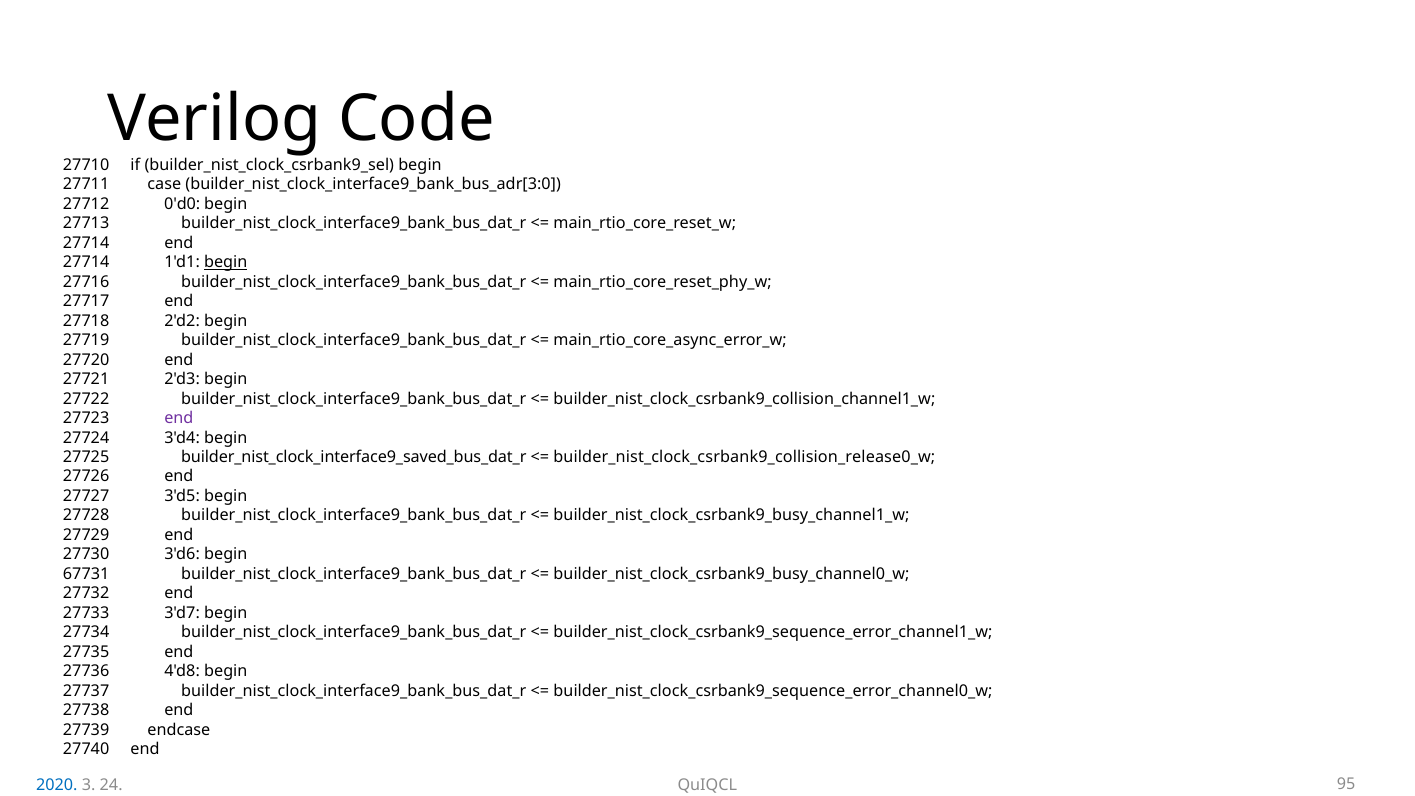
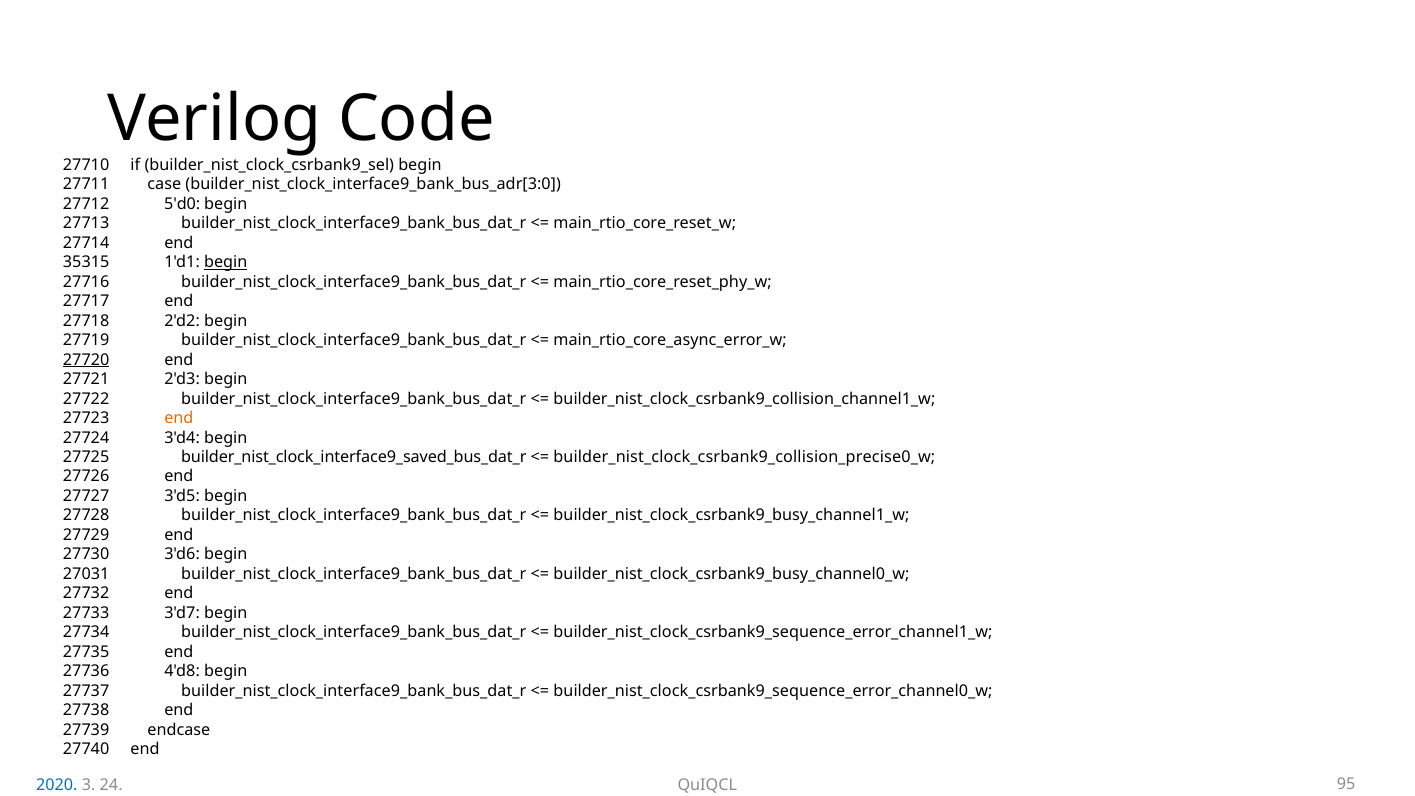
0'd0: 0'd0 -> 5'd0 (182, 204)
27714: 27714 -> 35315 (86, 262)
27720 underline: none -> present (86, 360)
end colour: purple -> orange (179, 418)
builder_nist_clock_csrbank9_collision_release0_w: builder_nist_clock_csrbank9_collision_release0_w -> builder_nist_clock_csrbank9_collision_precise0_w (744, 457)
67731: 67731 -> 27031 (86, 574)
